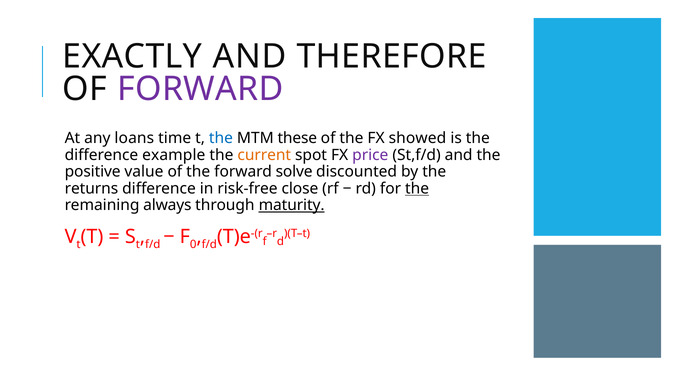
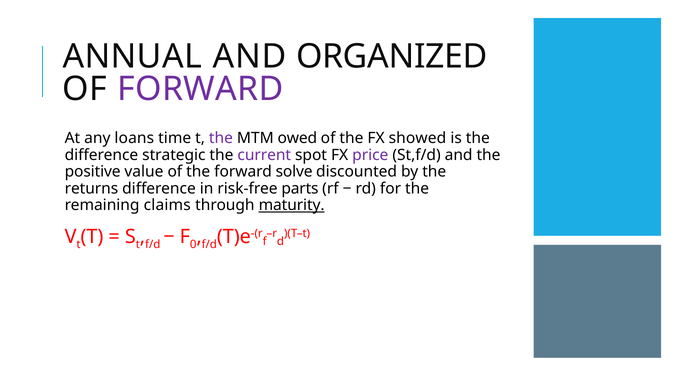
EXACTLY: EXACTLY -> ANNUAL (132, 57)
THEREFORE: THEREFORE -> ORGANIZED (392, 57)
the colour: blue -> purple (221, 138)
these: these -> owed (297, 138)
example: example -> strategic (174, 155)
current colour: orange -> purple (264, 155)
close: close -> parts (300, 188)
the underline: present -> none (417, 188)
always: always -> claims (167, 205)
